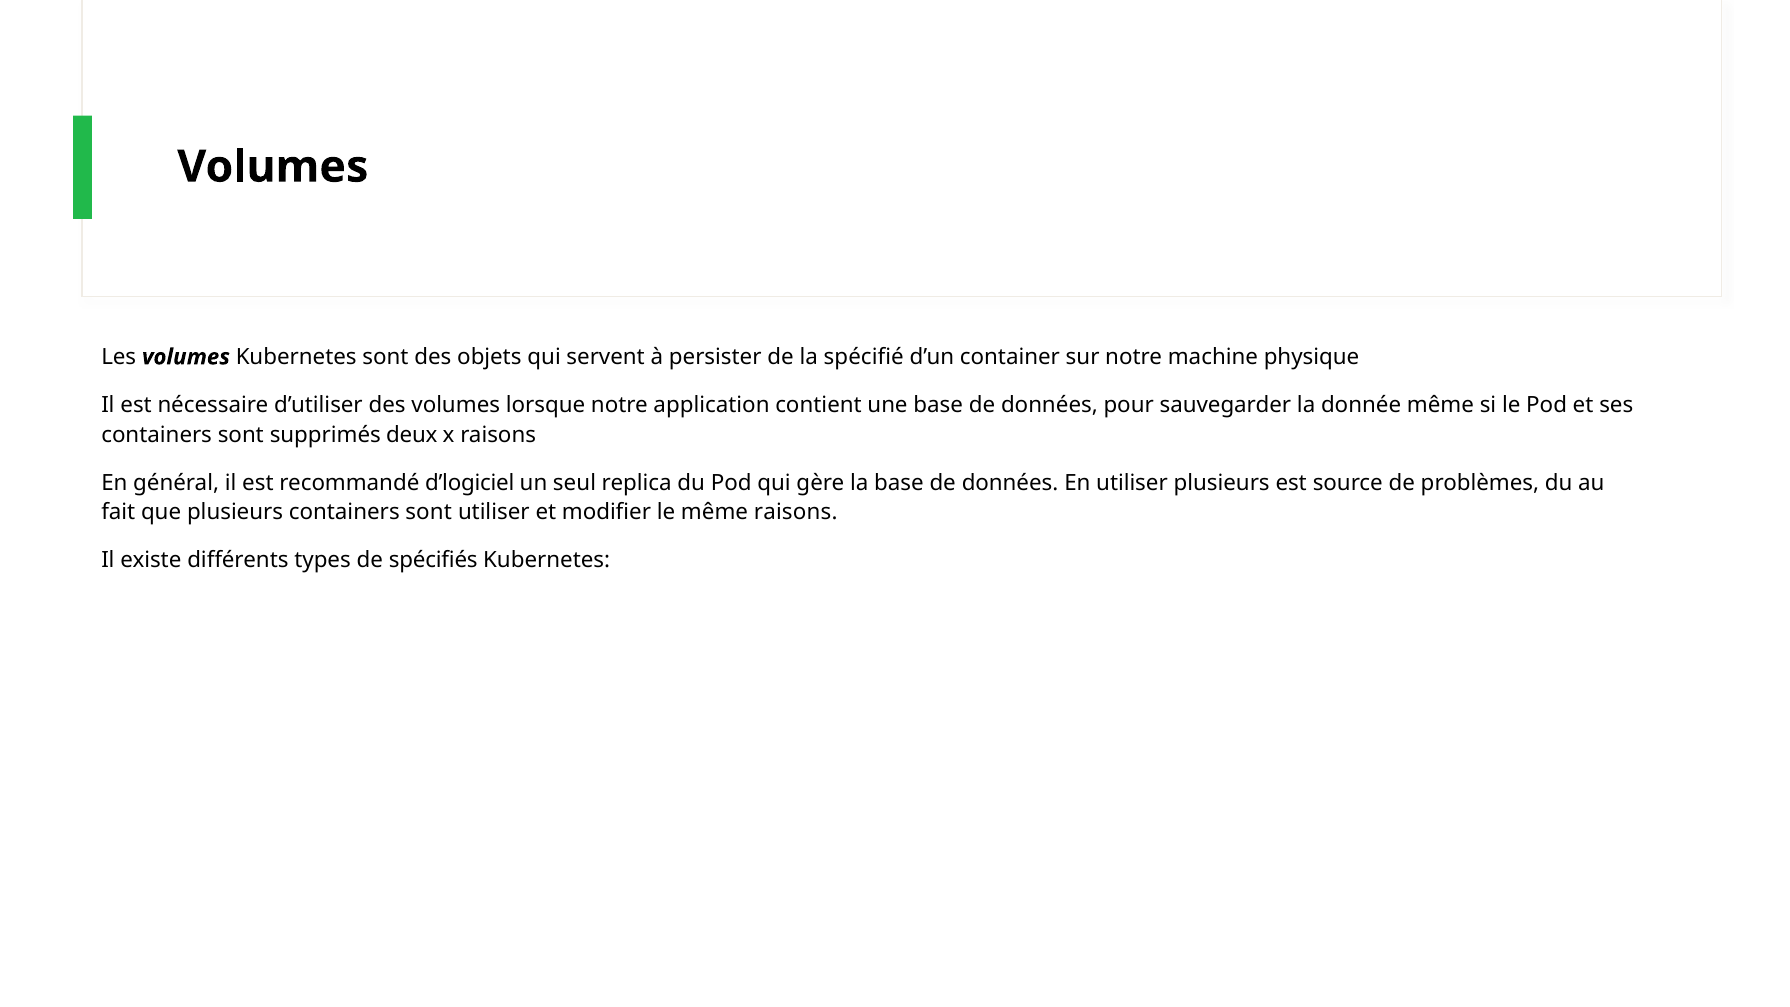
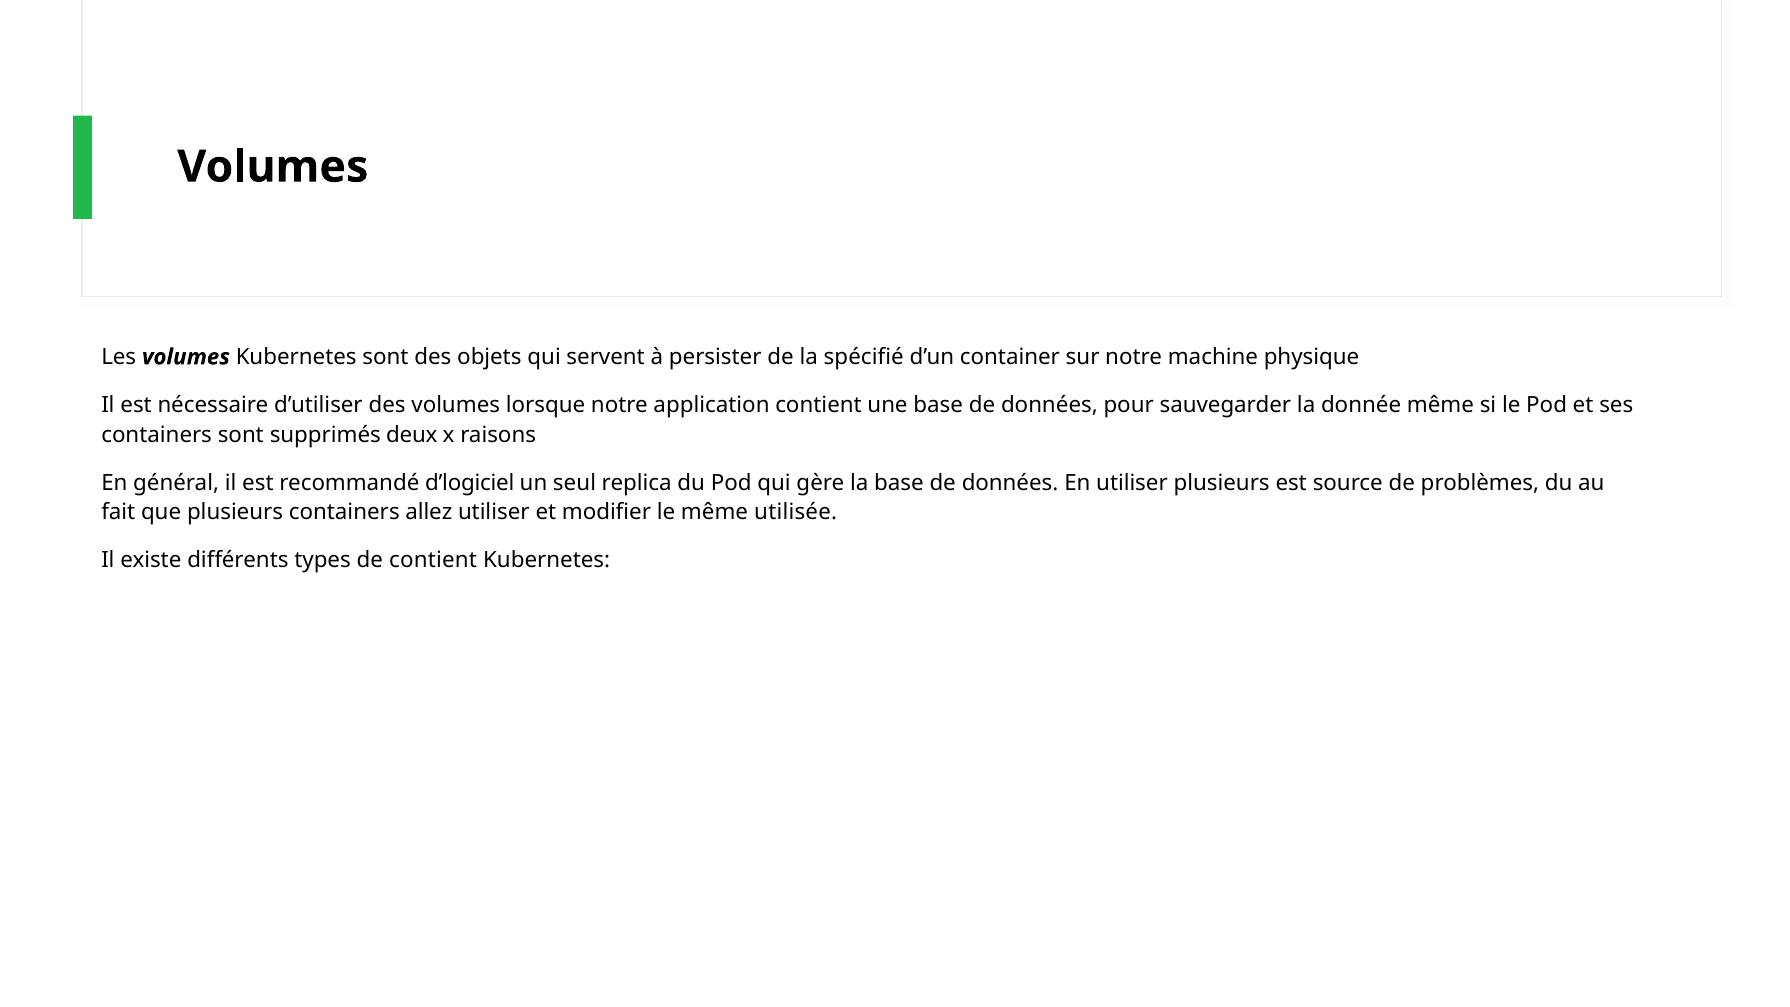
plusieurs containers sont: sont -> allez (429, 512)
même raisons: raisons -> utilisée (796, 512)
de spécifiés: spécifiés -> contient (433, 560)
